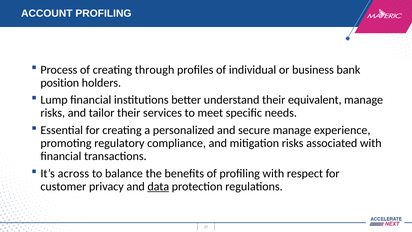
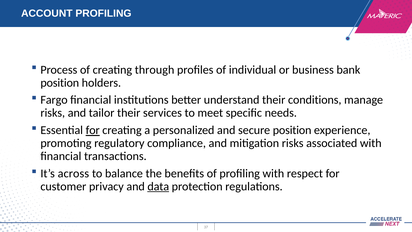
Lump: Lump -> Fargo (54, 100)
equivalent: equivalent -> conditions (315, 100)
for underline: none -> present (93, 130)
secure manage: manage -> position (292, 130)
